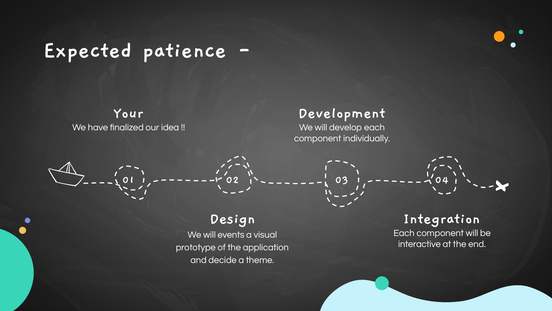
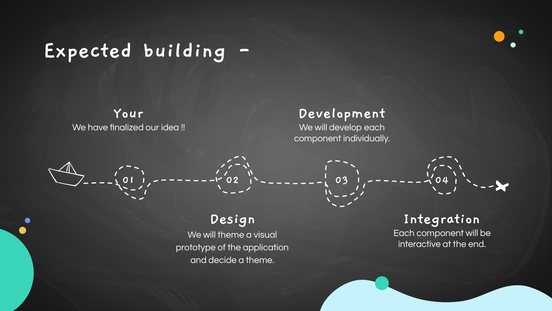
patience: patience -> building (185, 49)
will events: events -> theme (231, 234)
